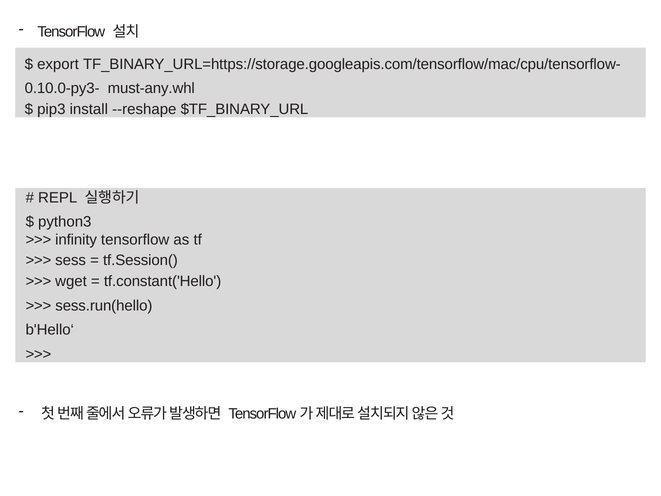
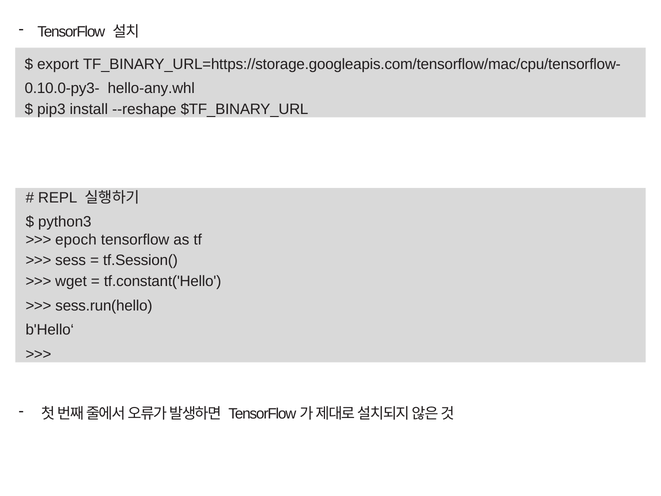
must-any.whl: must-any.whl -> hello-any.whl (151, 88)
infinity: infinity -> epoch (76, 240)
